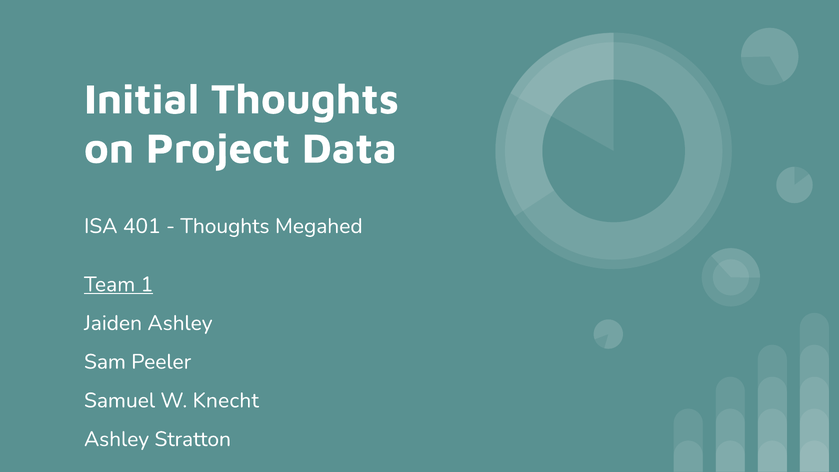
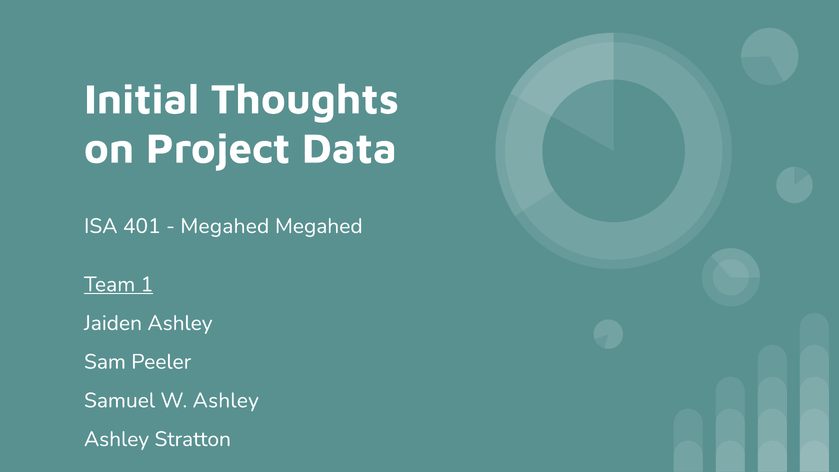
Thoughts: Thoughts -> Megahed (225, 226)
W Knecht: Knecht -> Ashley (226, 400)
